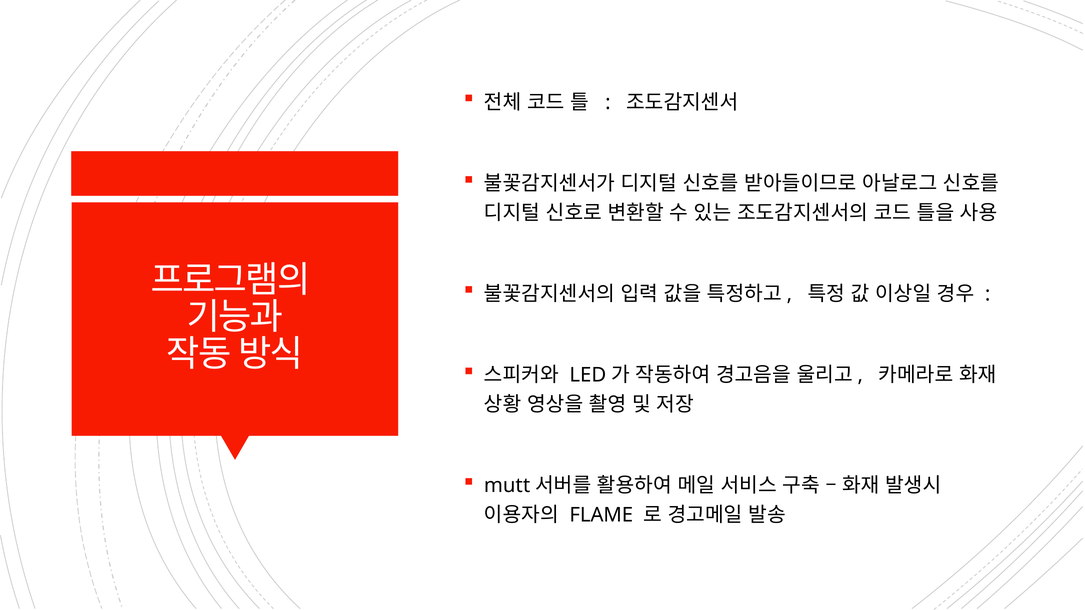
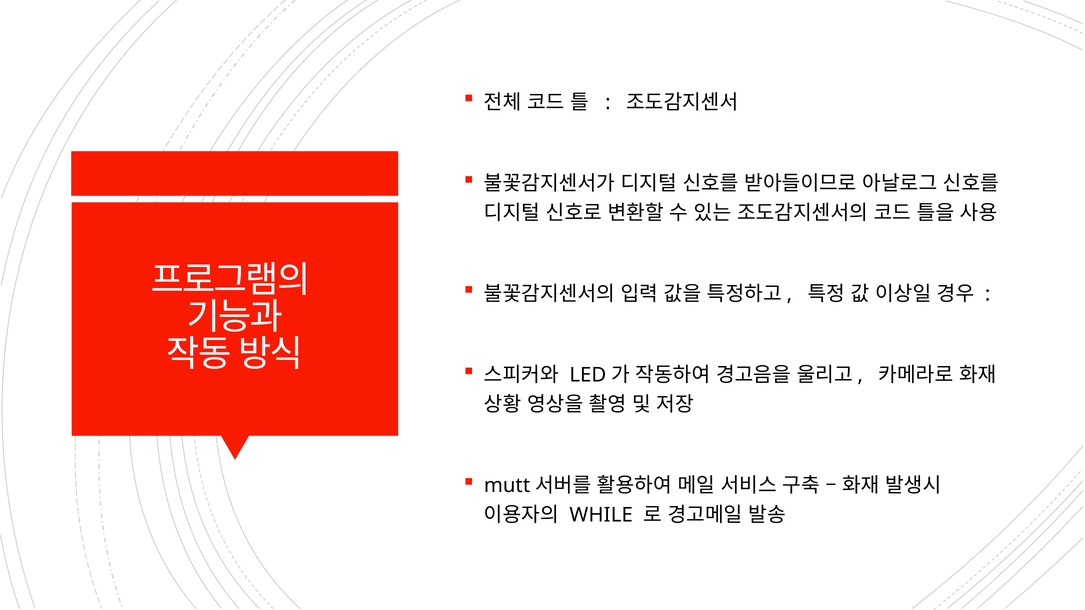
FLAME: FLAME -> WHILE (601, 515)
